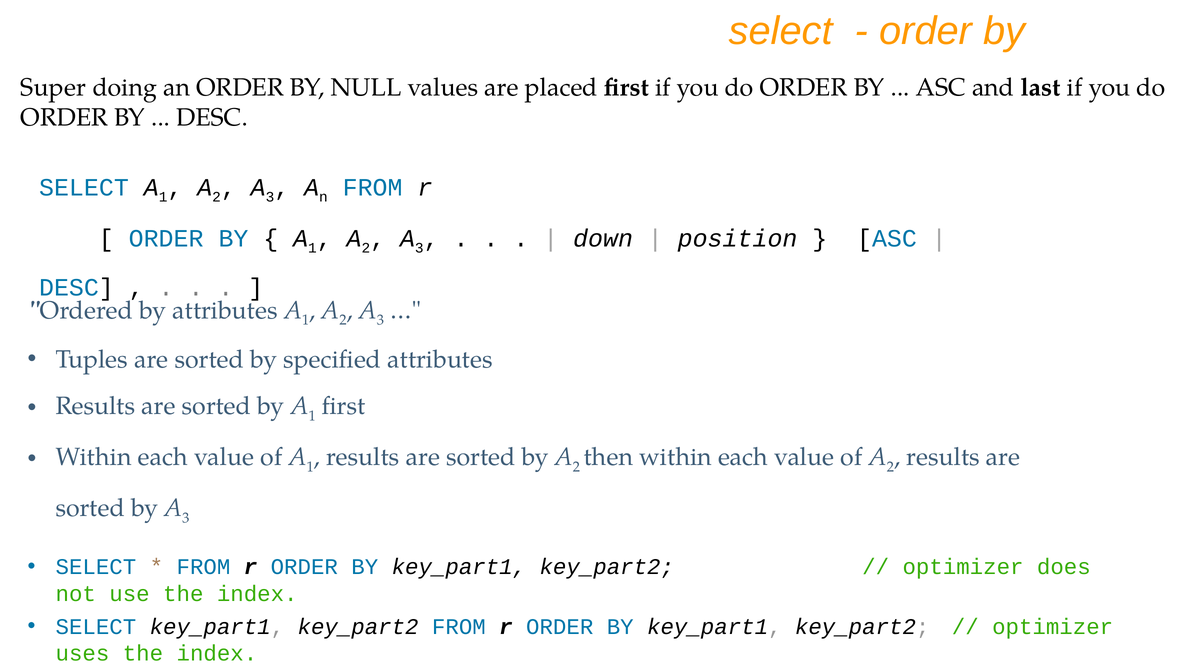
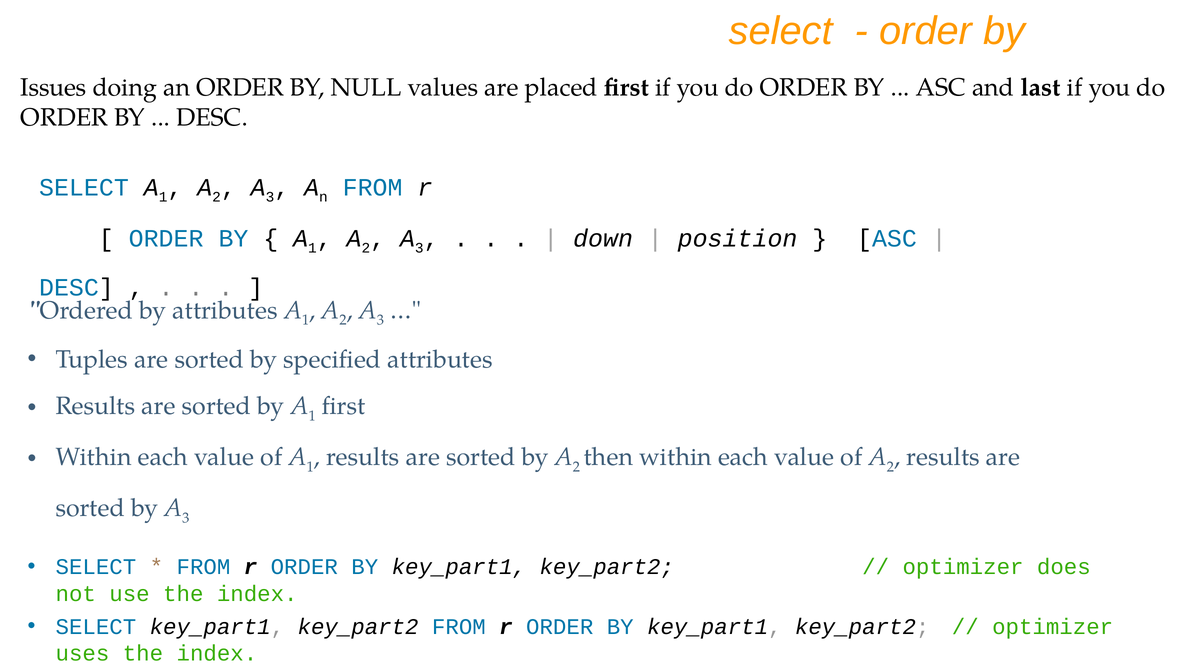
Super: Super -> Issues (53, 88)
